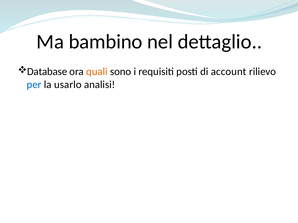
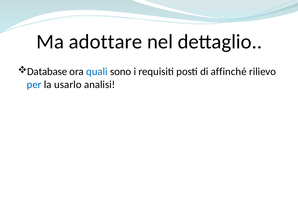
bambino: bambino -> adottare (105, 42)
quali colour: orange -> blue (97, 72)
account: account -> affinché (229, 72)
